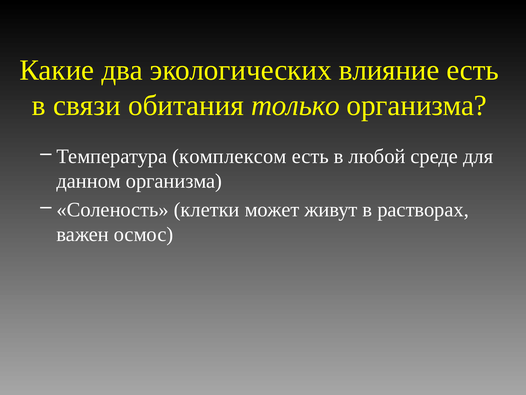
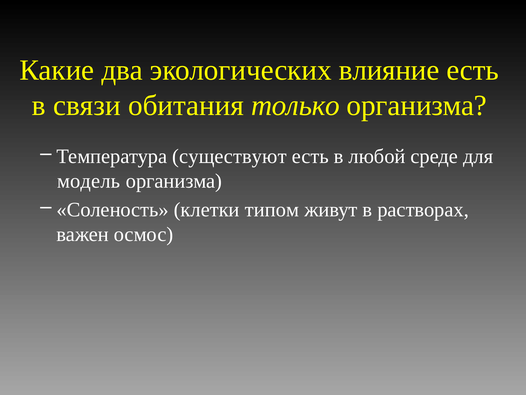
комплексом: комплексом -> существуют (229, 156)
данном: данном -> модель (89, 181)
может: может -> типом (272, 210)
